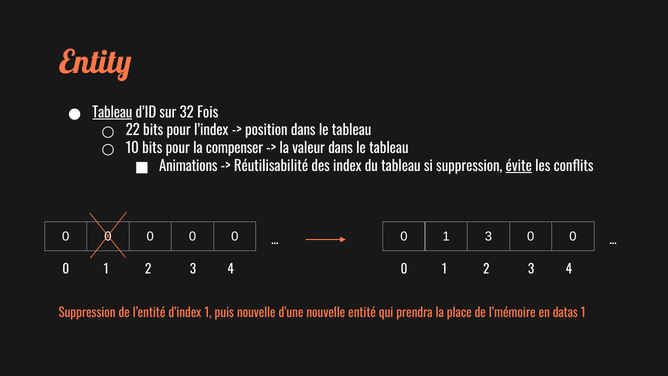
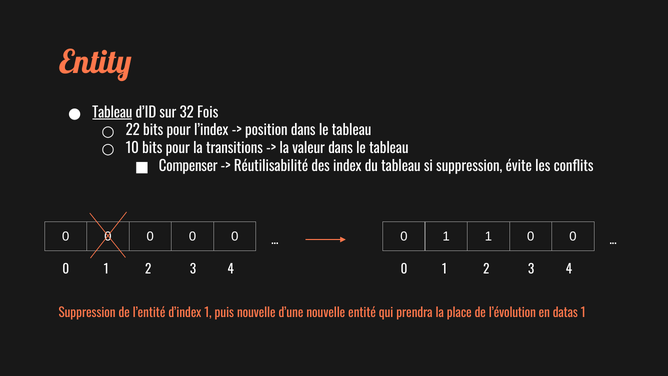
compenser: compenser -> transitions (234, 148)
Animations: Animations -> Compenser (188, 166)
évite underline: present -> none (519, 166)
1 3: 3 -> 1 (488, 236)
l’mémoire: l’mémoire -> l’évolution (512, 313)
